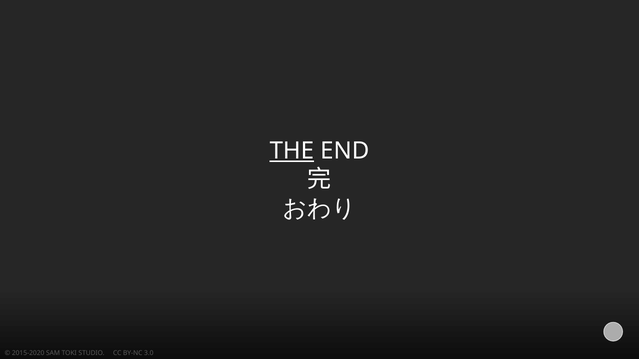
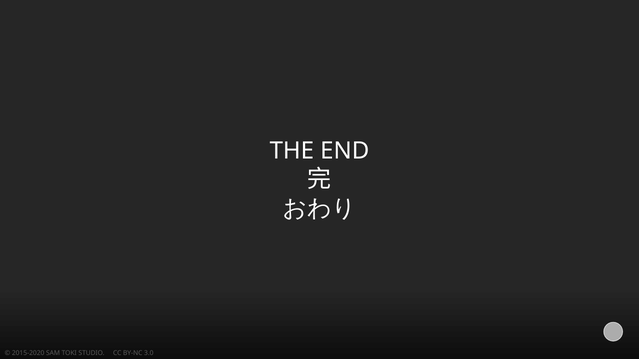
THE underline: present -> none (292, 151)
